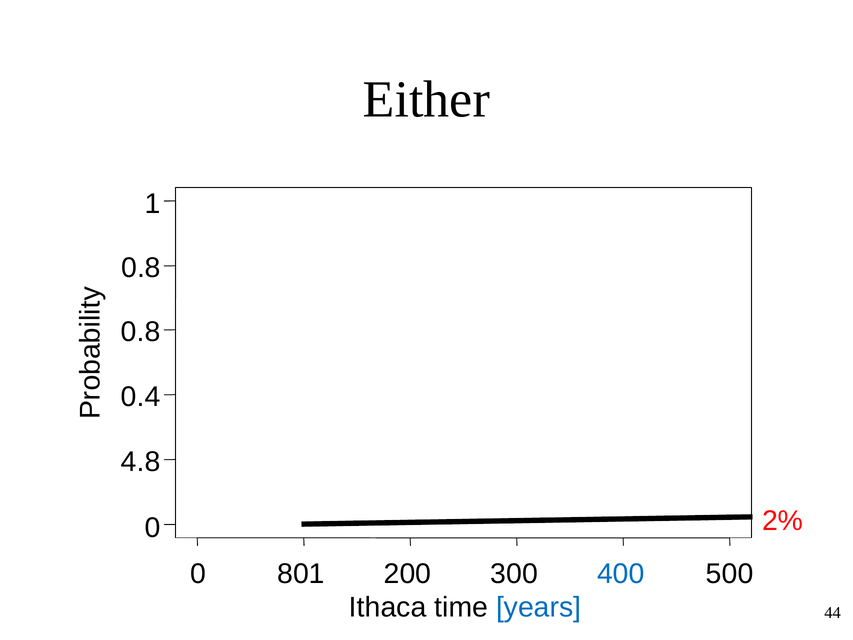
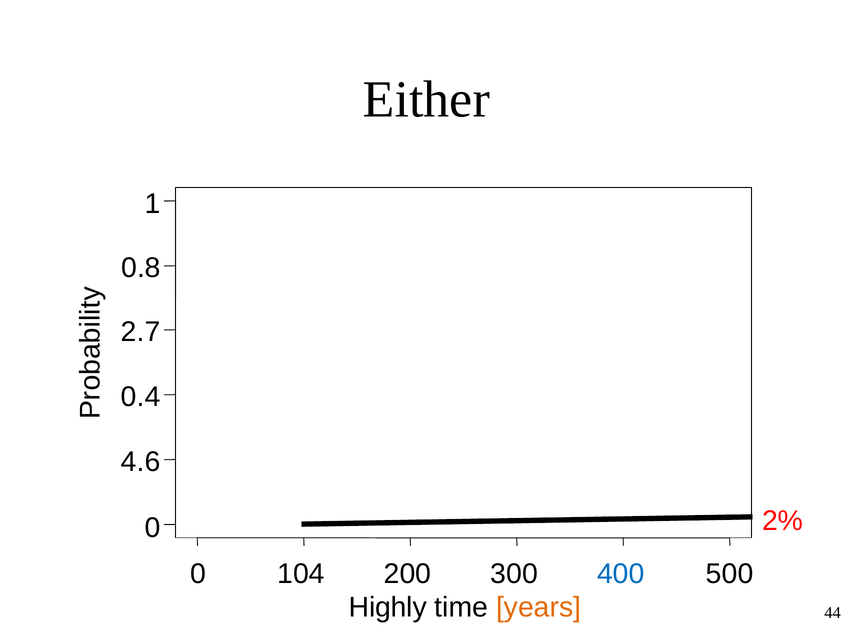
0.8: 0.8 -> 2.7 (141, 332)
4.8: 4.8 -> 4.6 (141, 462)
801: 801 -> 104 (301, 573)
Ithaca: Ithaca -> Highly (388, 607)
years colour: blue -> orange (539, 607)
